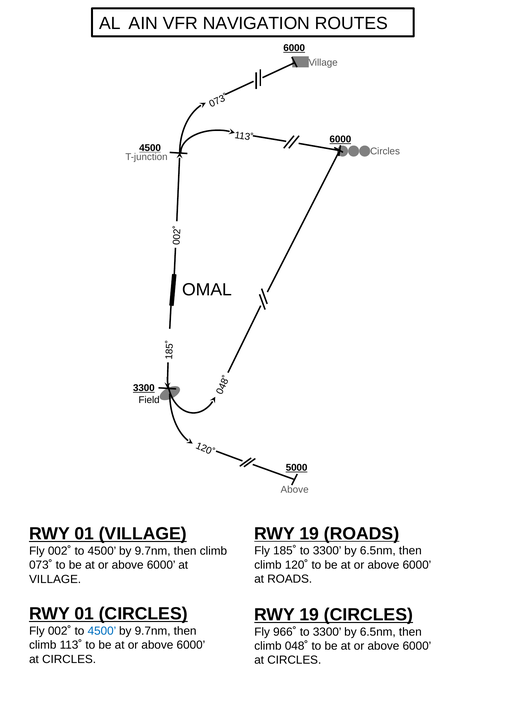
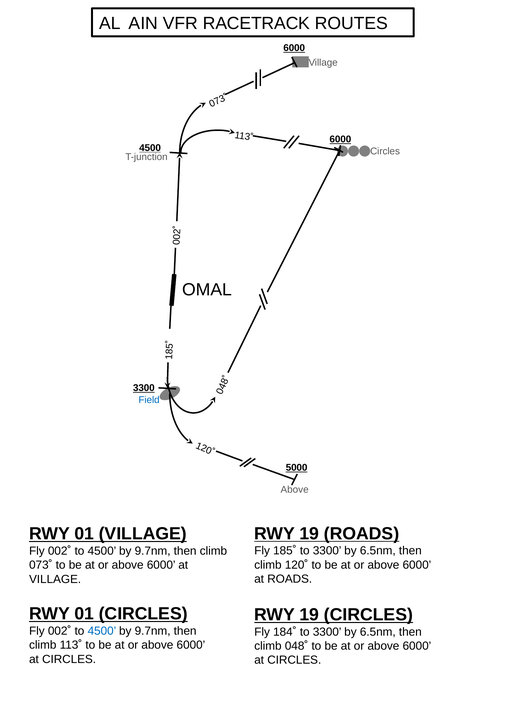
NAVIGATION: NAVIGATION -> RACETRACK (256, 24)
Field colour: black -> blue (149, 400)
966˚: 966˚ -> 184˚ (285, 632)
